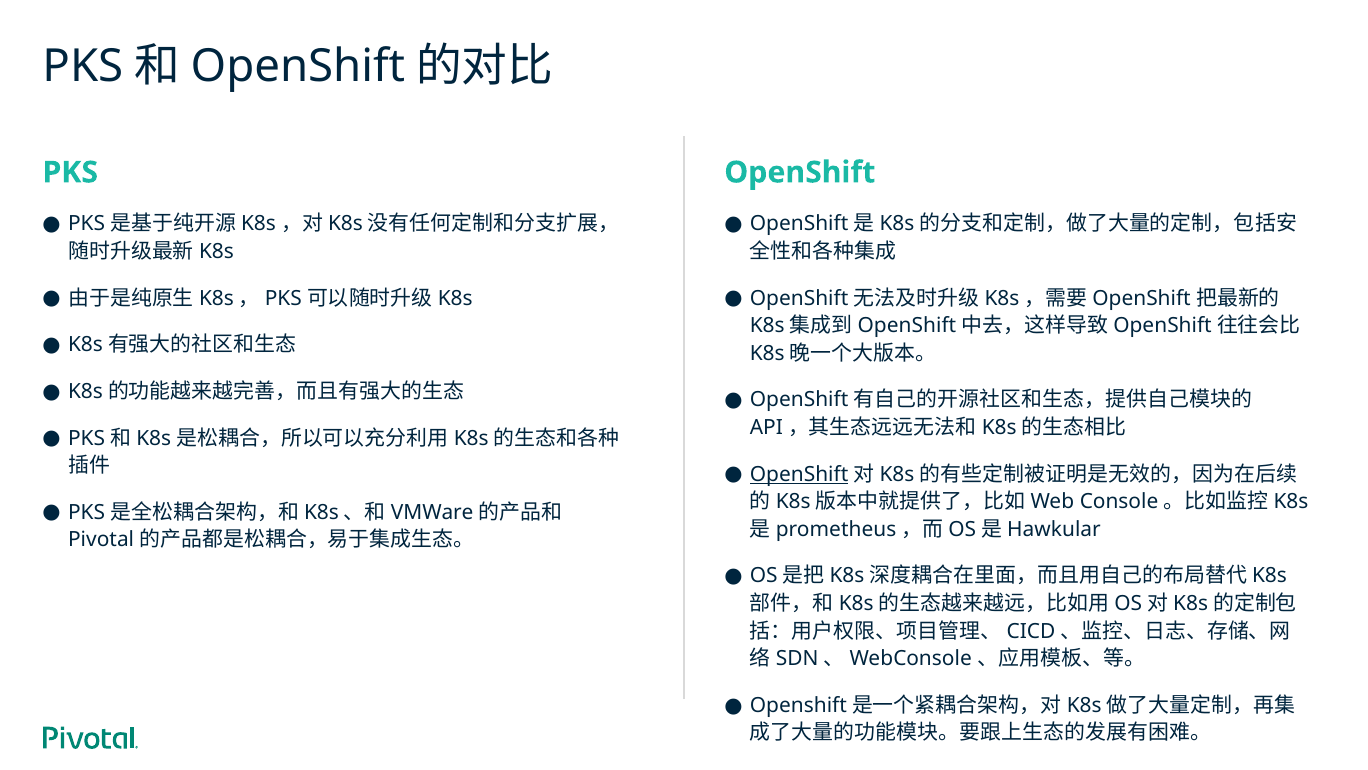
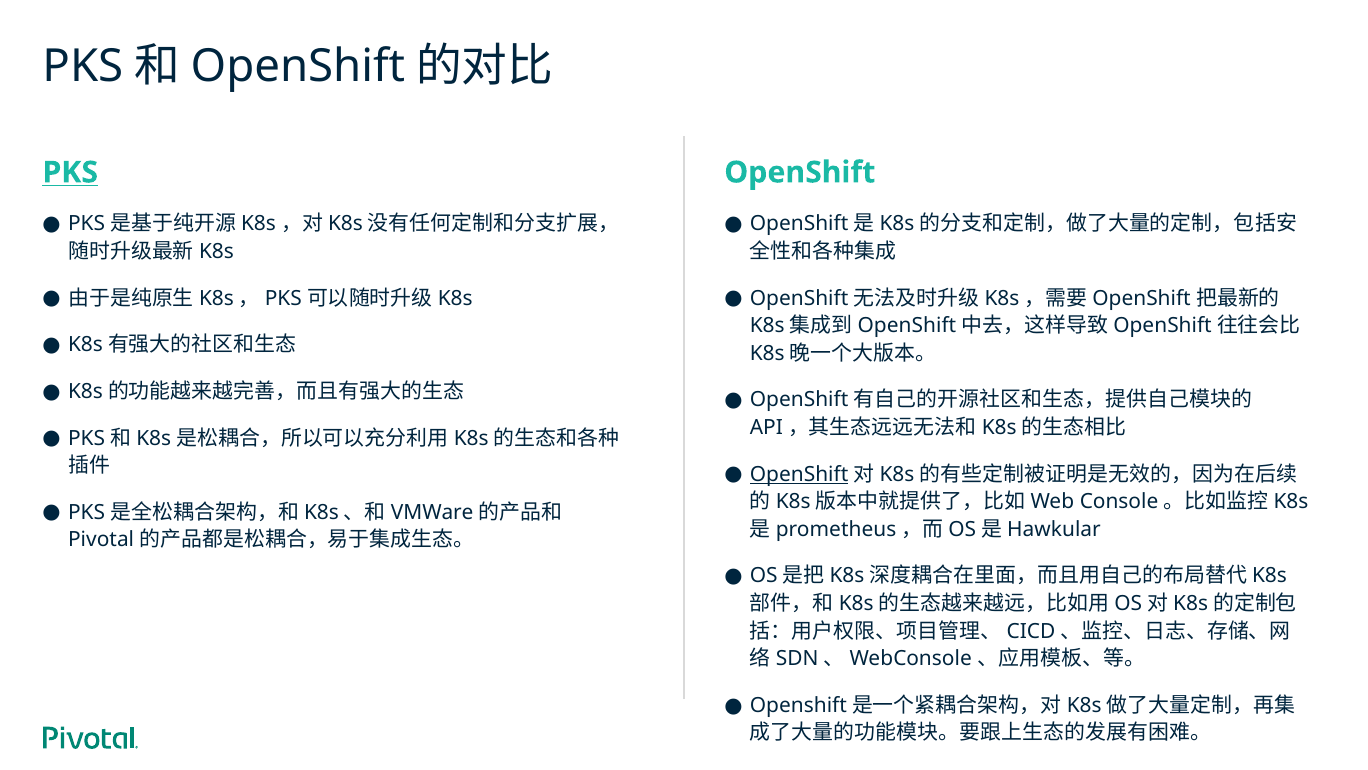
PKS underline: none -> present (70, 172)
